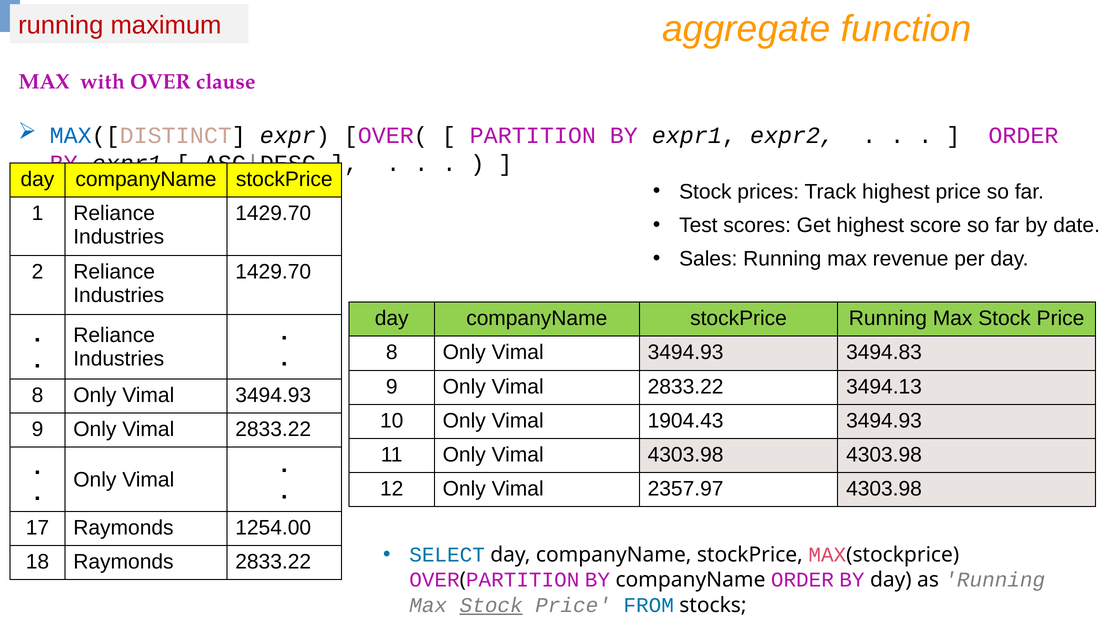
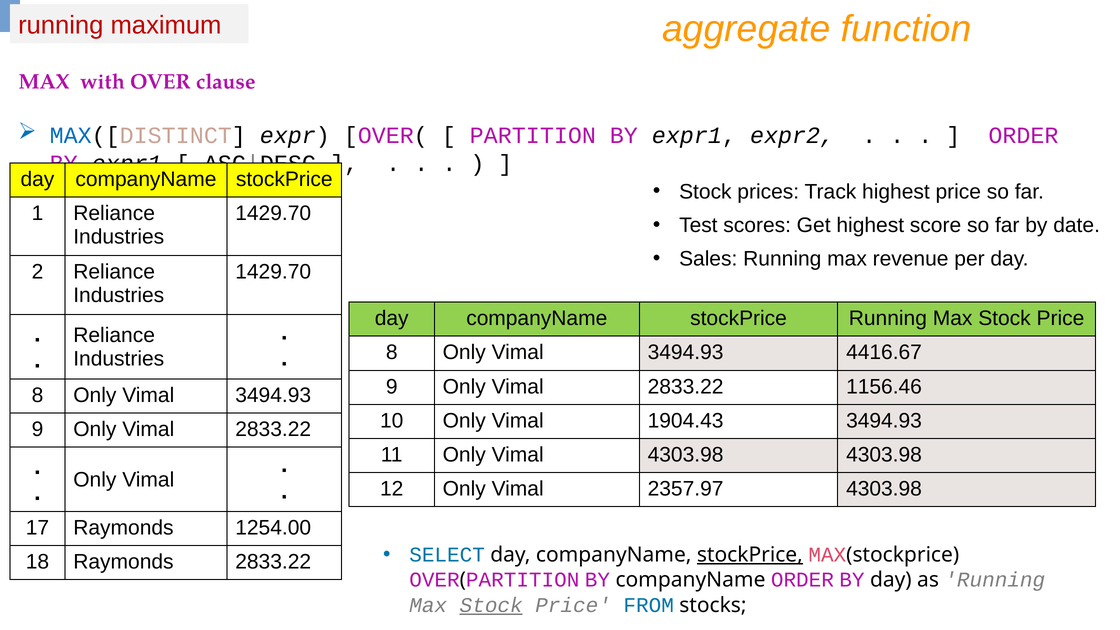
3494.83: 3494.83 -> 4416.67 (884, 353)
3494.13: 3494.13 -> 1156.46 (884, 387)
stockPrice underline: none -> present (750, 555)
